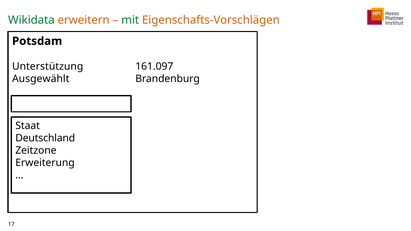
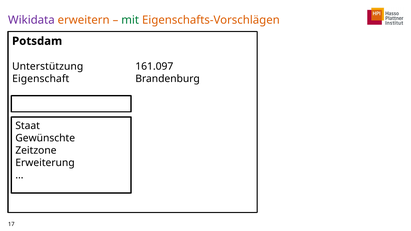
Wikidata colour: green -> purple (31, 20)
Ausgewählt: Ausgewählt -> Eigenschaft (41, 79)
Deutschland: Deutschland -> Gewünschte (45, 138)
